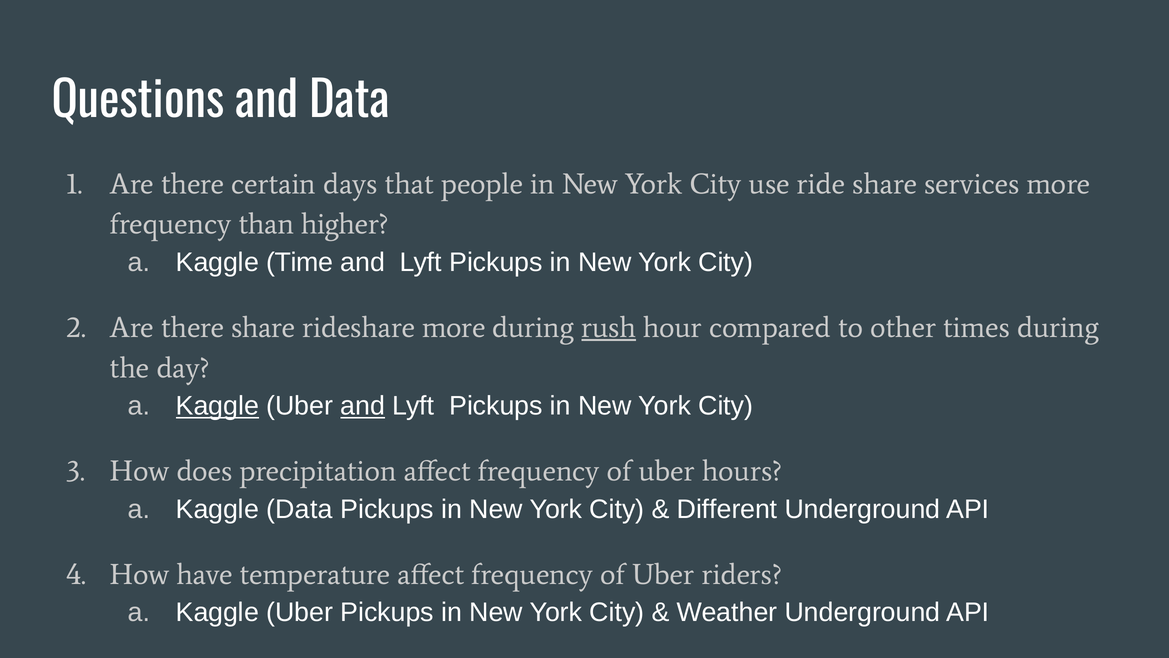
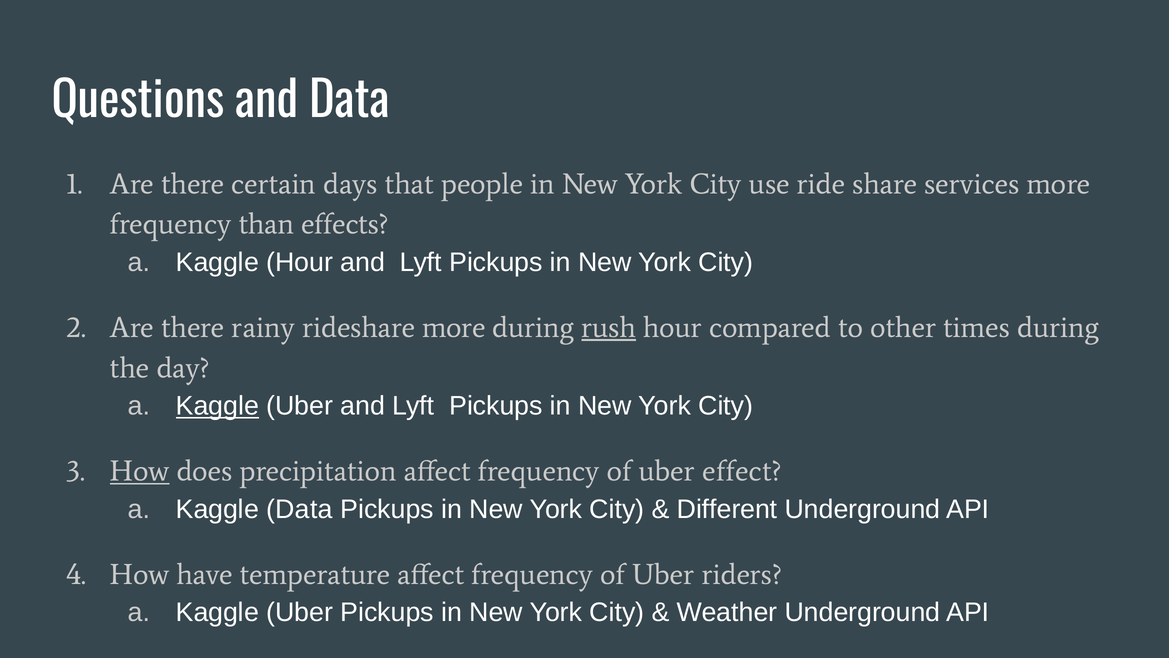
higher: higher -> effects (345, 224)
Kaggle Time: Time -> Hour (300, 262)
there share: share -> rainy (263, 327)
and underline: present -> none (363, 406)
How underline: none -> present (140, 471)
hours: hours -> effect (742, 471)
